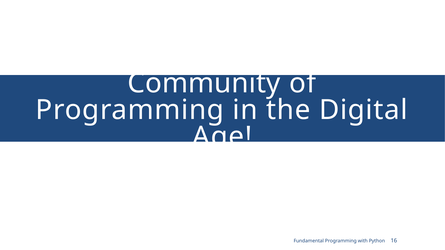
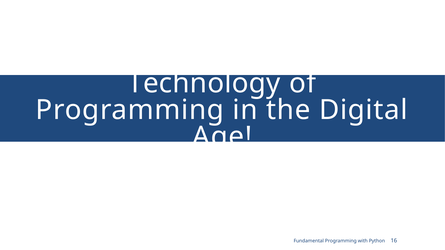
Community: Community -> Technology (204, 83)
